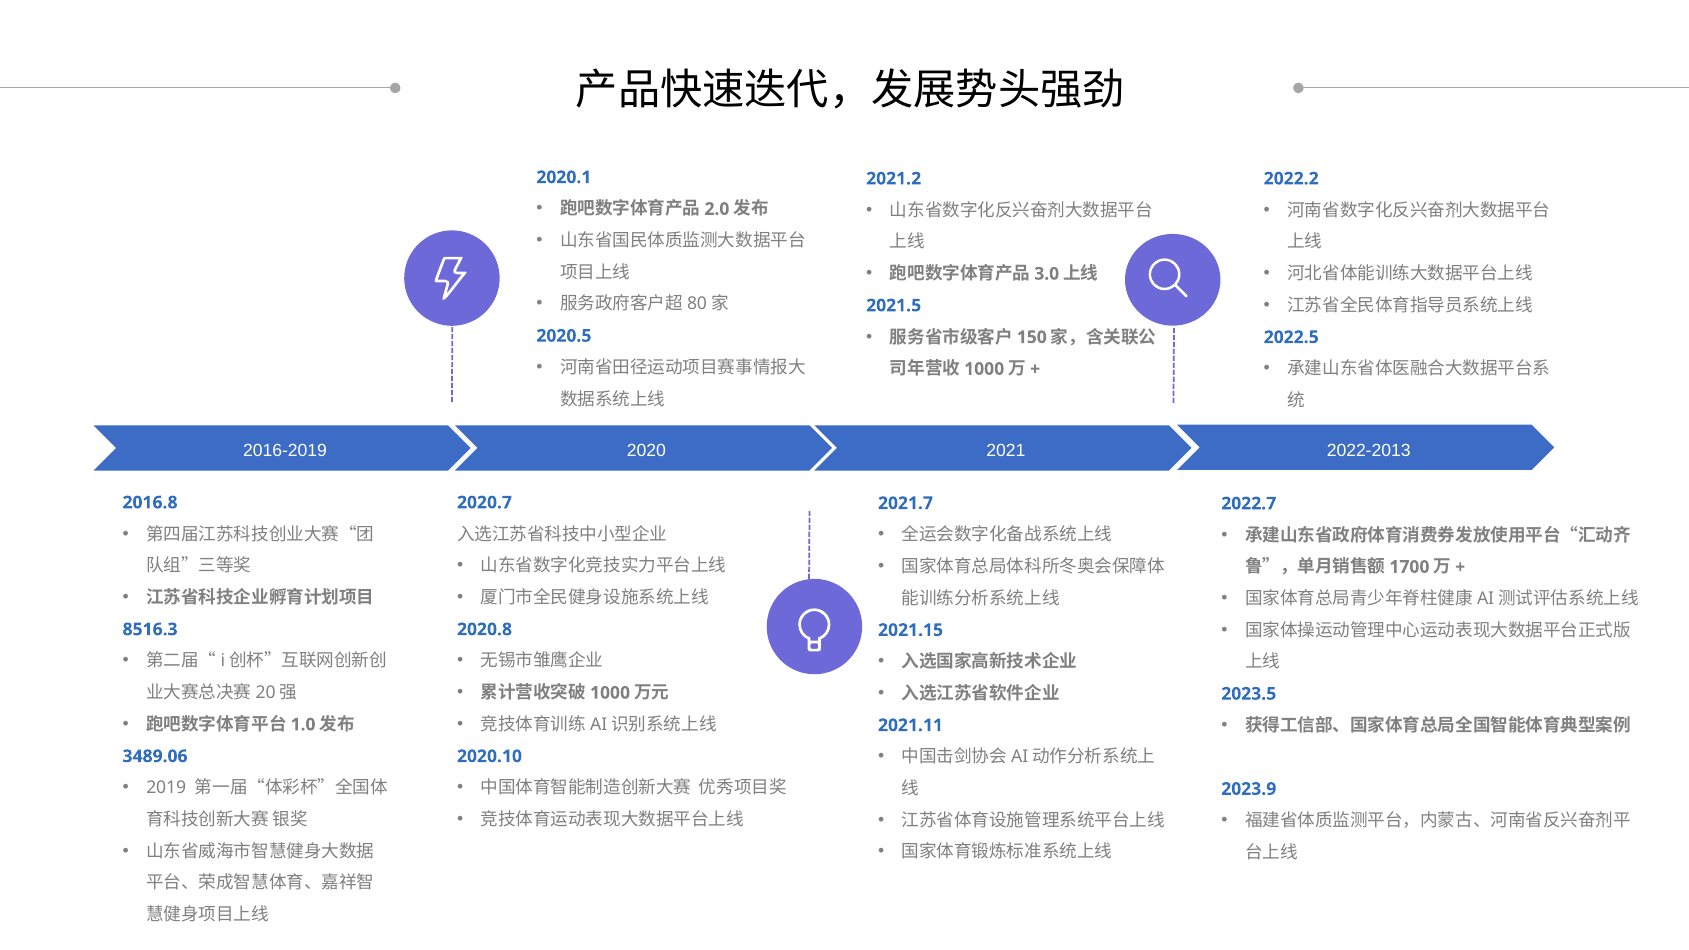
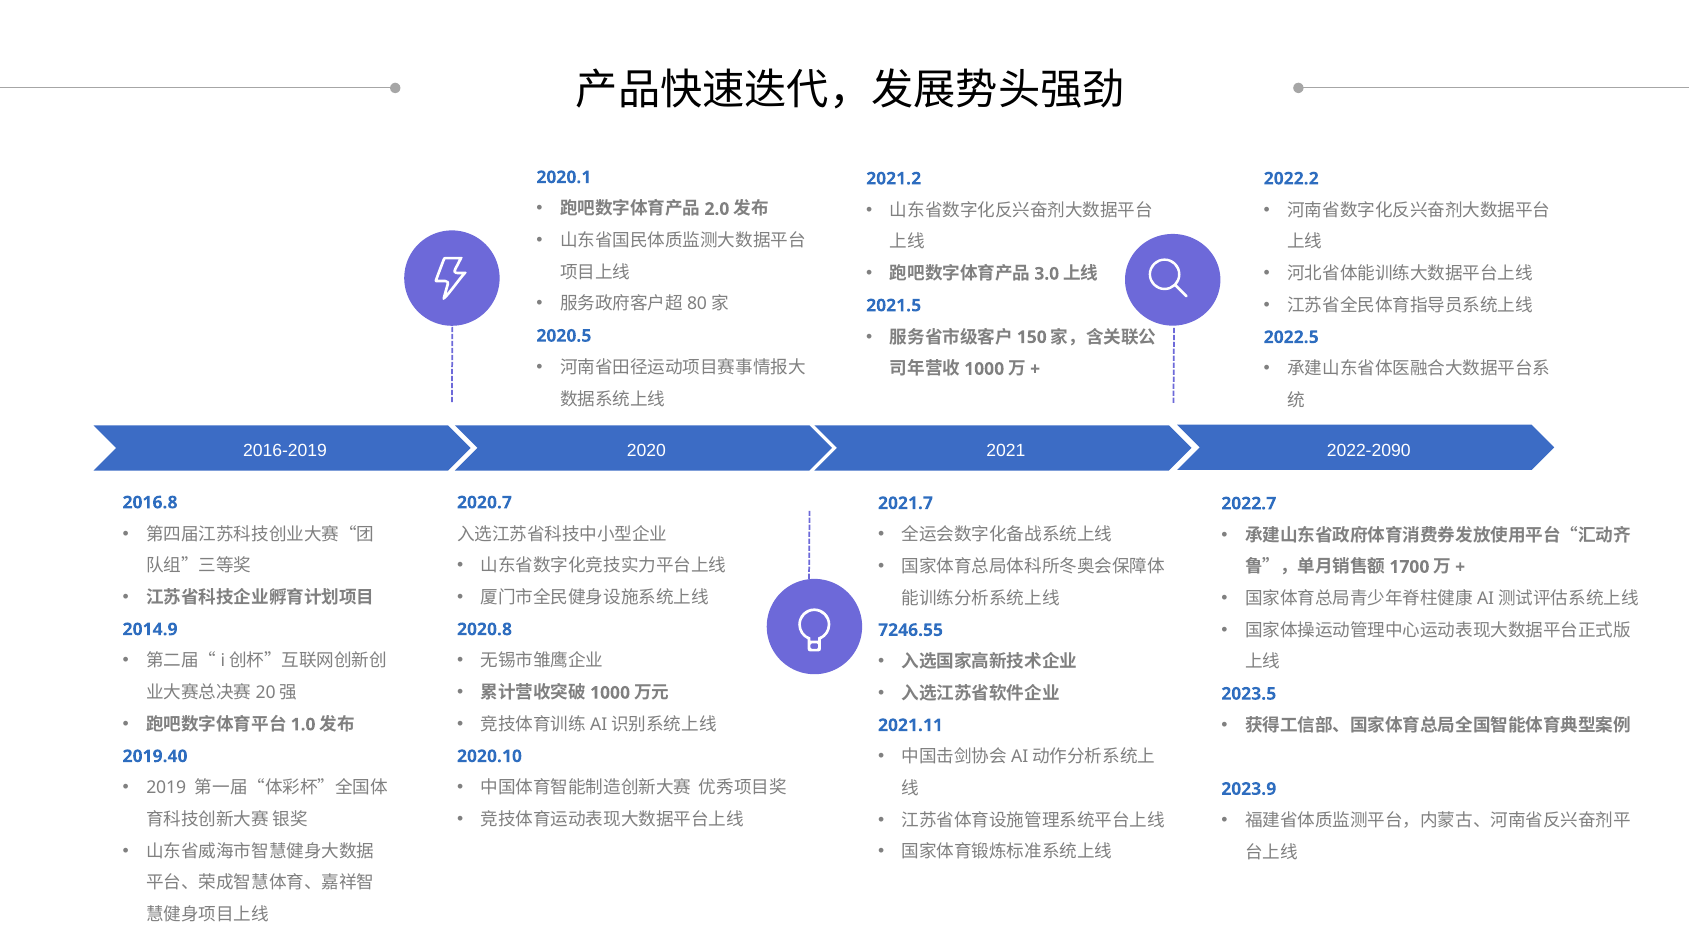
2022-2013: 2022-2013 -> 2022-2090 (1369, 450)
8516.3: 8516.3 -> 2014.9 (150, 629)
2021.15: 2021.15 -> 7246.55 (911, 630)
3489.06: 3489.06 -> 2019.40 (155, 756)
